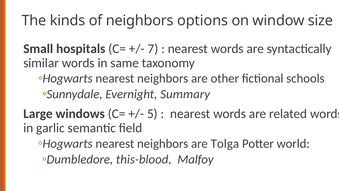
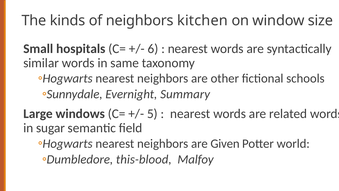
options: options -> kitchen (203, 21)
7: 7 -> 6 (153, 49)
garlic: garlic -> sugar (51, 128)
Tolga: Tolga -> Given (225, 143)
